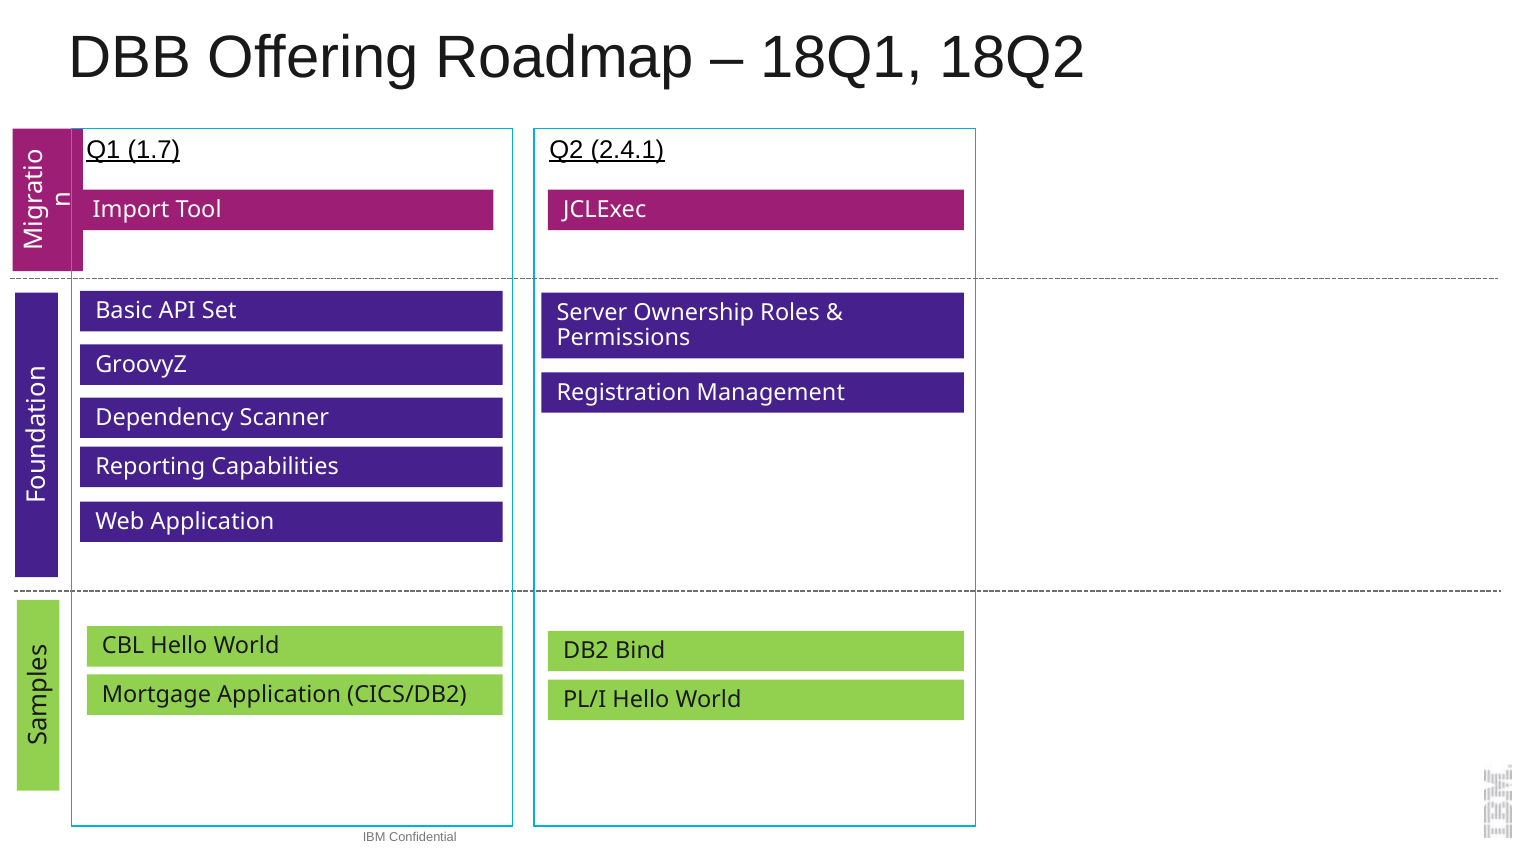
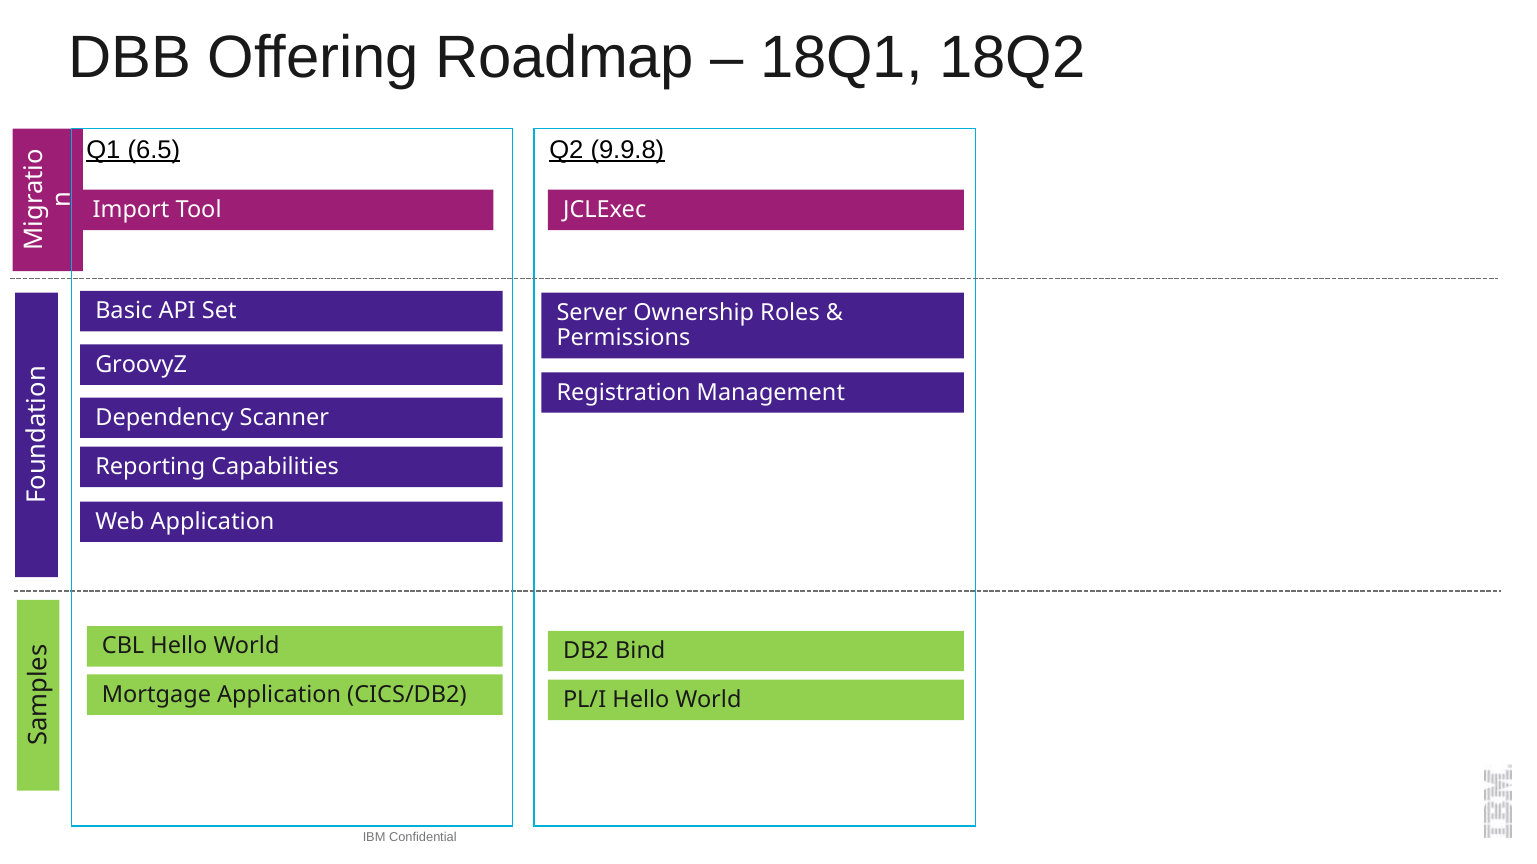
1.7: 1.7 -> 6.5 (154, 150)
2.4.1: 2.4.1 -> 9.9.8 (627, 150)
